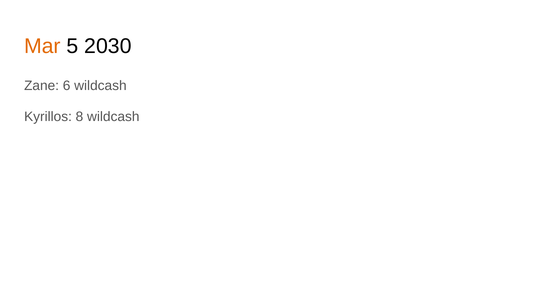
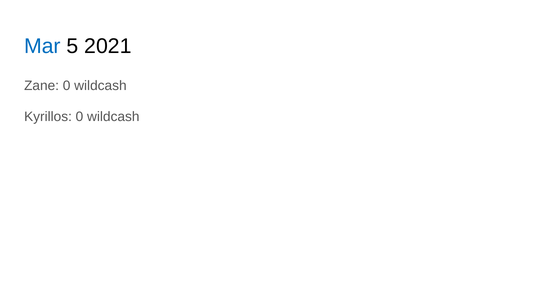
Mar colour: orange -> blue (42, 46)
2030: 2030 -> 2021 (108, 46)
Zane 6: 6 -> 0 (67, 86)
Kyrillos 8: 8 -> 0 (79, 117)
